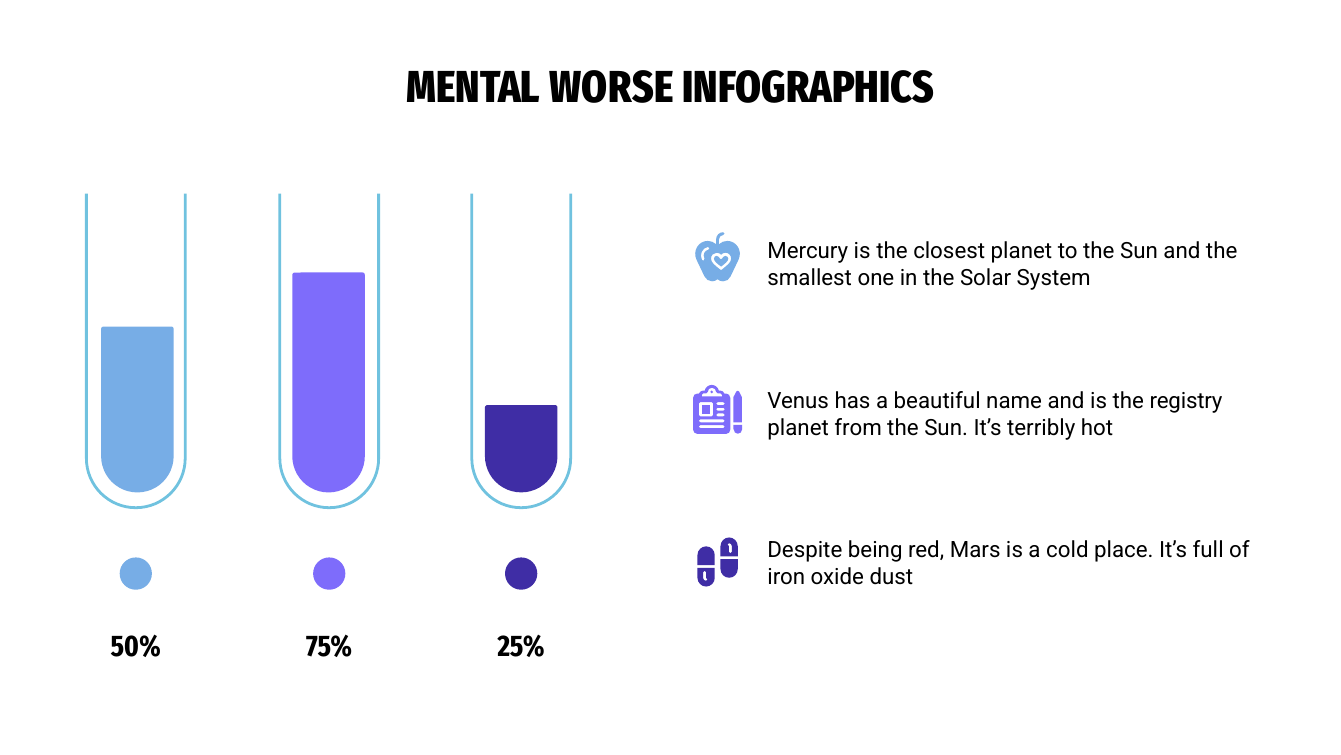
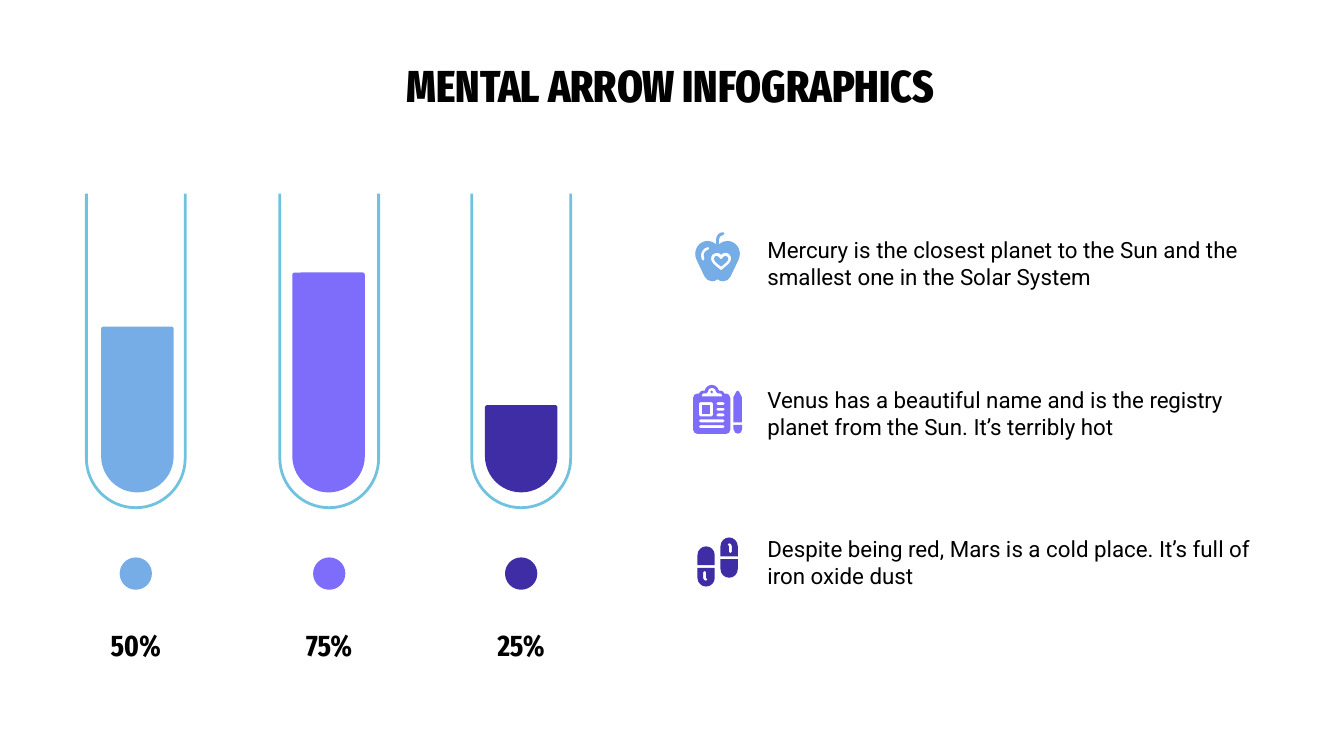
WORSE: WORSE -> ARROW (612, 88)
